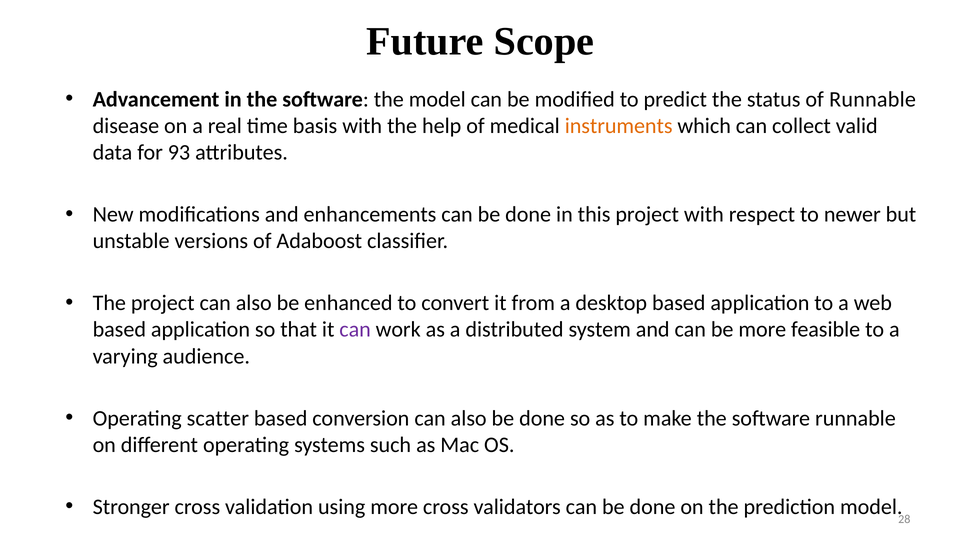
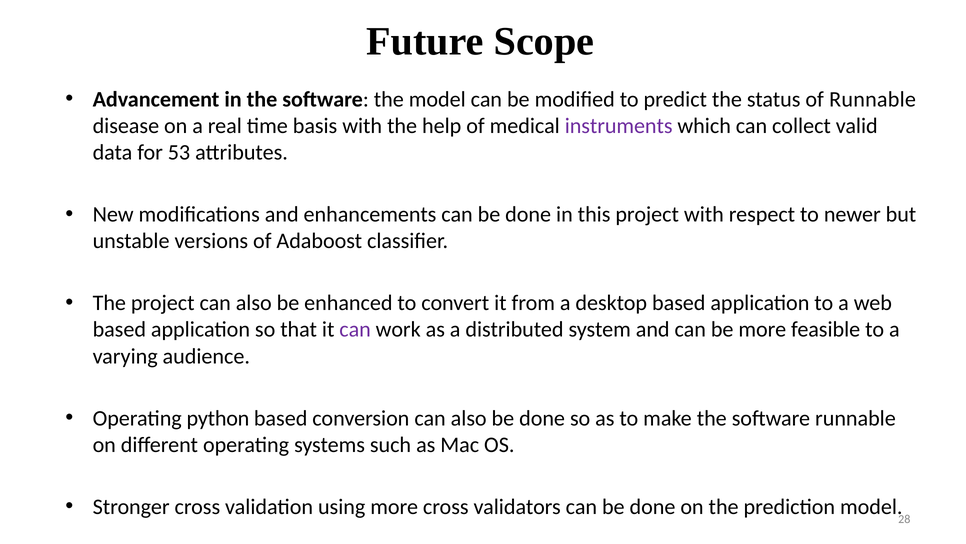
instruments colour: orange -> purple (619, 126)
93: 93 -> 53 (179, 152)
scatter: scatter -> python (218, 418)
